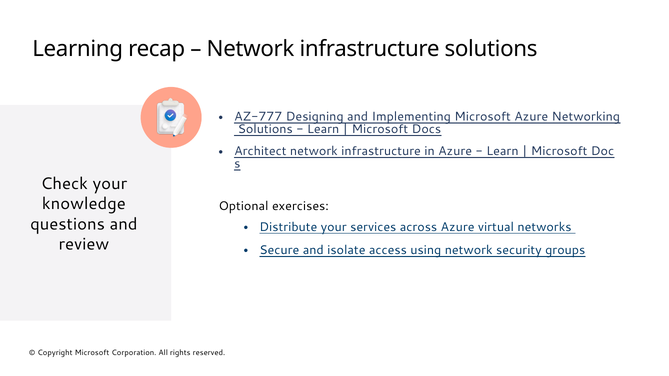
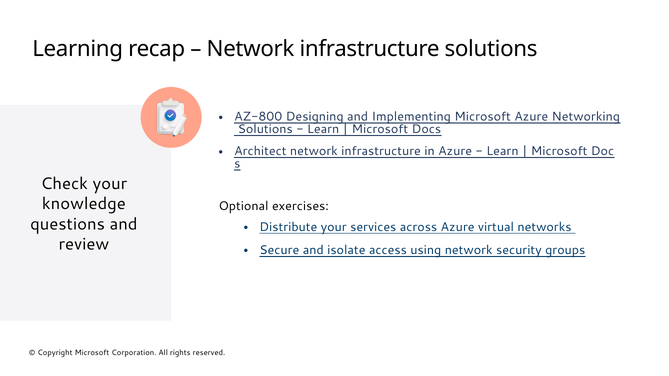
AZ-777: AZ-777 -> AZ-800 (258, 117)
